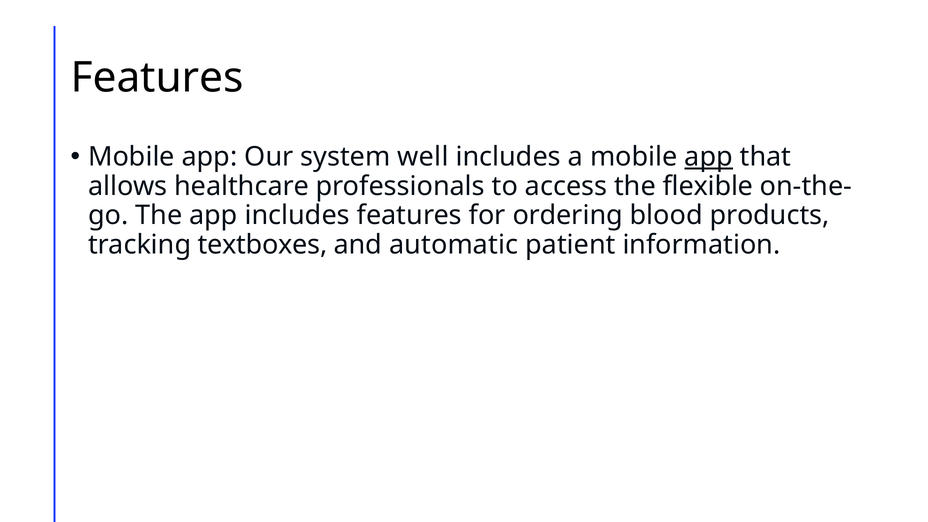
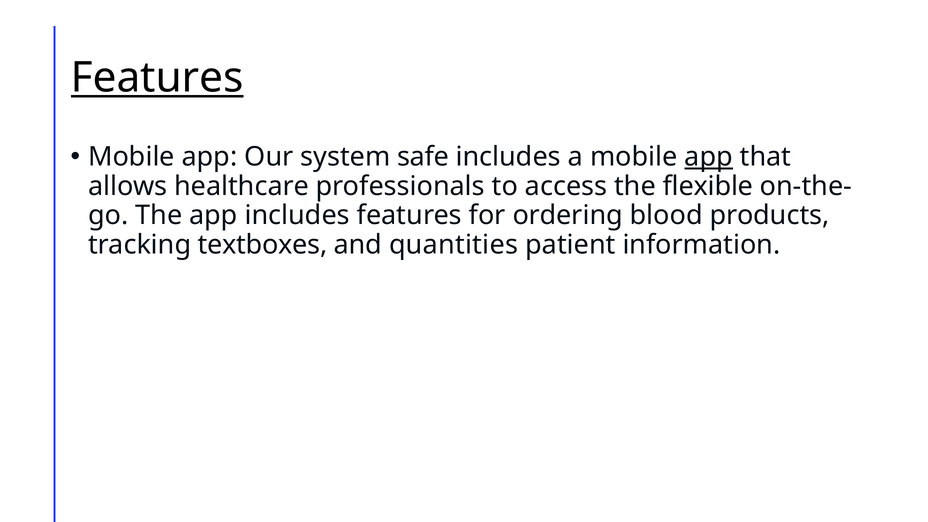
Features underline: none -> present (157, 78)
well: well -> safe (423, 157)
automatic: automatic -> quantities (454, 245)
